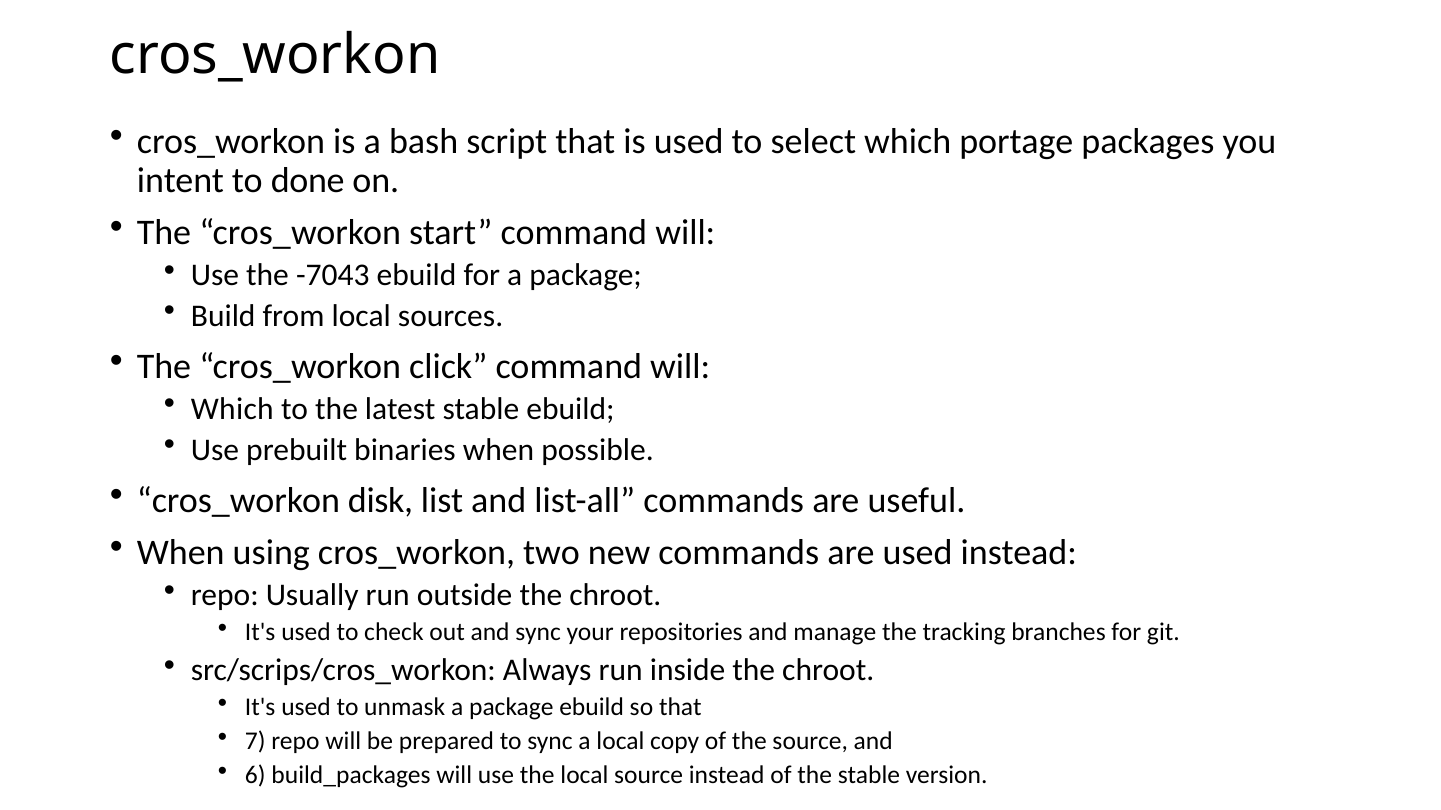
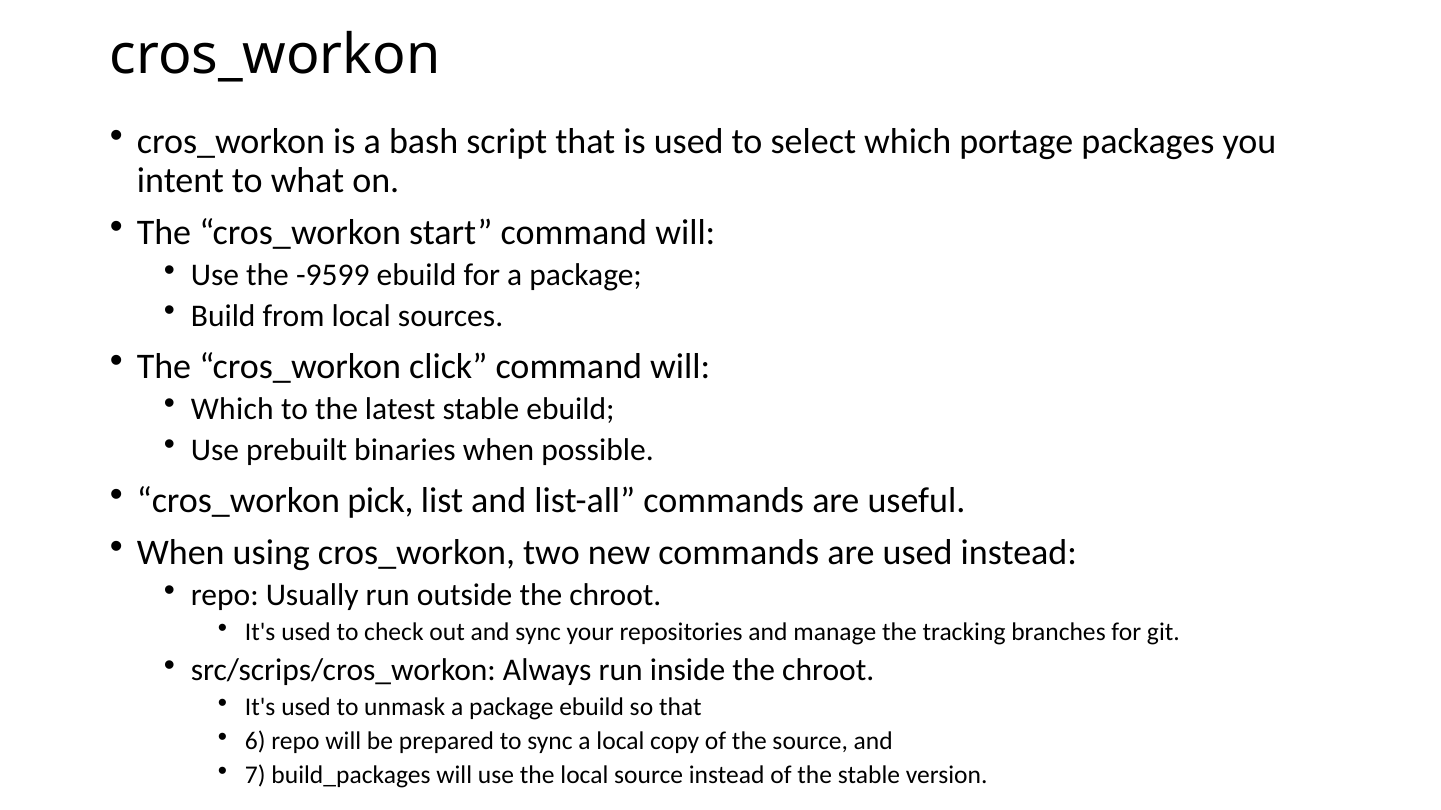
done: done -> what (308, 180)
-7043: -7043 -> -9599 (333, 275)
disk: disk -> pick (381, 501)
7: 7 -> 6 (255, 742)
6: 6 -> 7 (255, 776)
